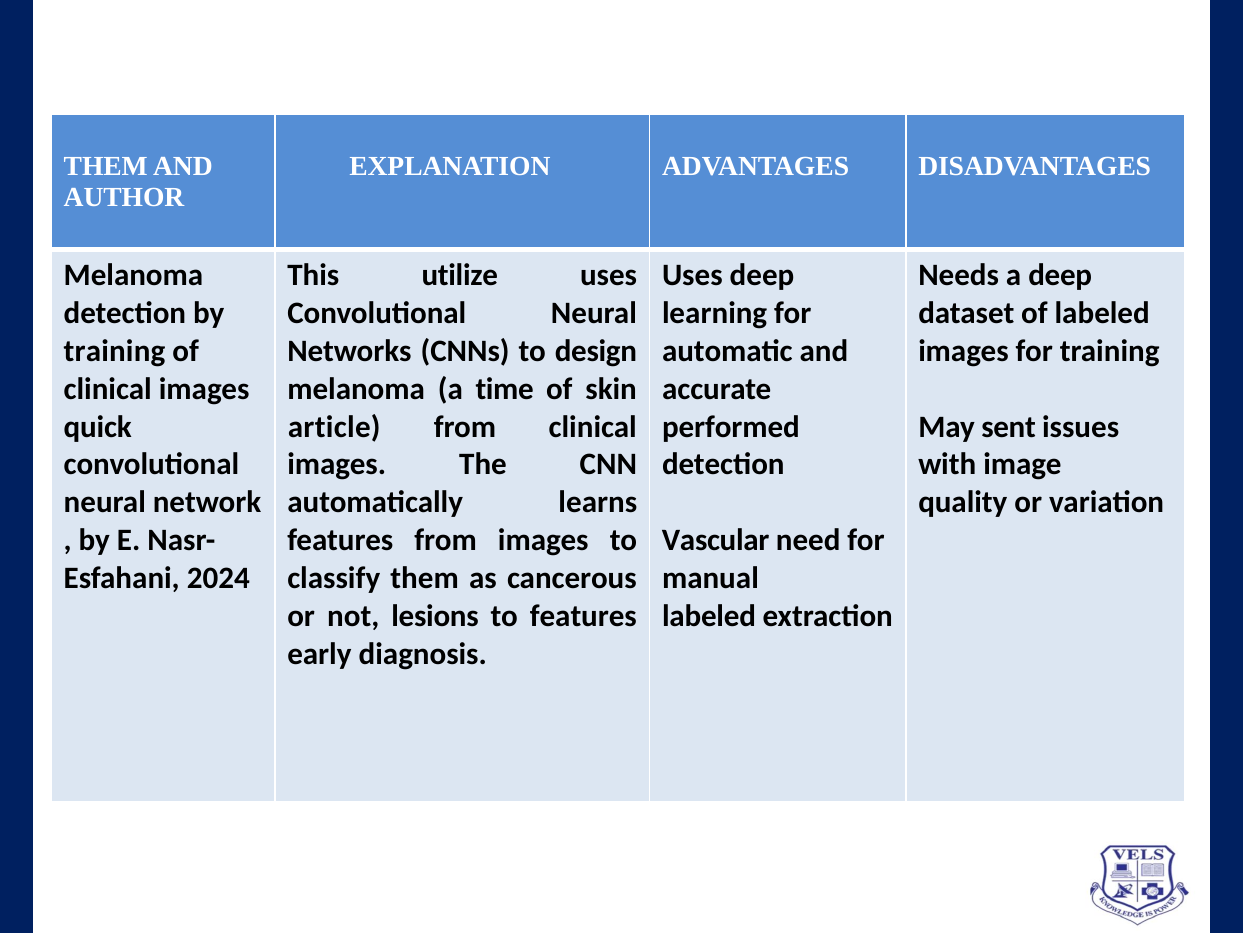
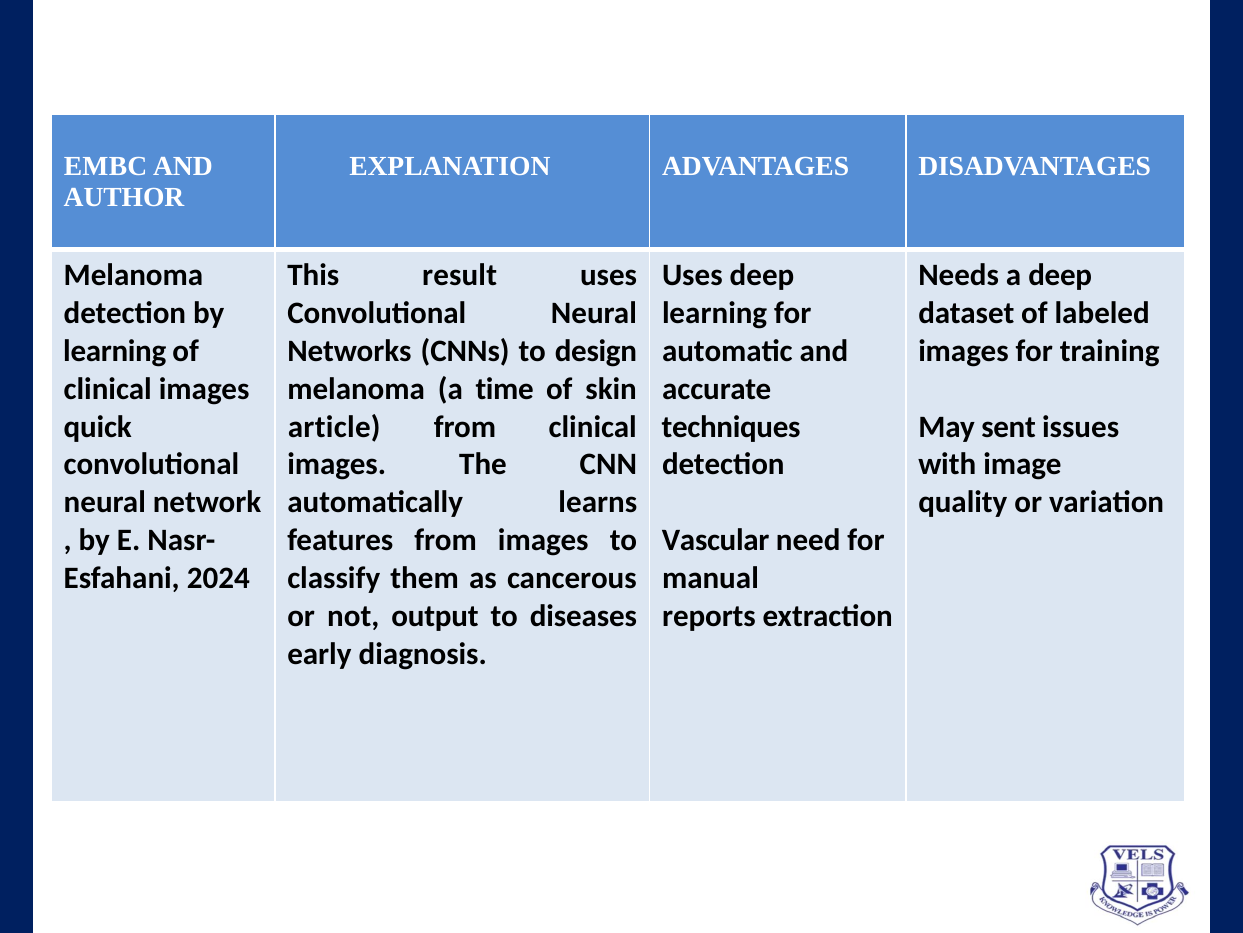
THEM: THEM -> EMBC (106, 166)
utilize: utilize -> result (460, 275)
training: training -> learning (115, 351)
performed: performed -> techniques (731, 426)
lesions: lesions -> output (435, 616)
to features: features -> diseases (583, 616)
labeled: labeled -> reports (709, 616)
